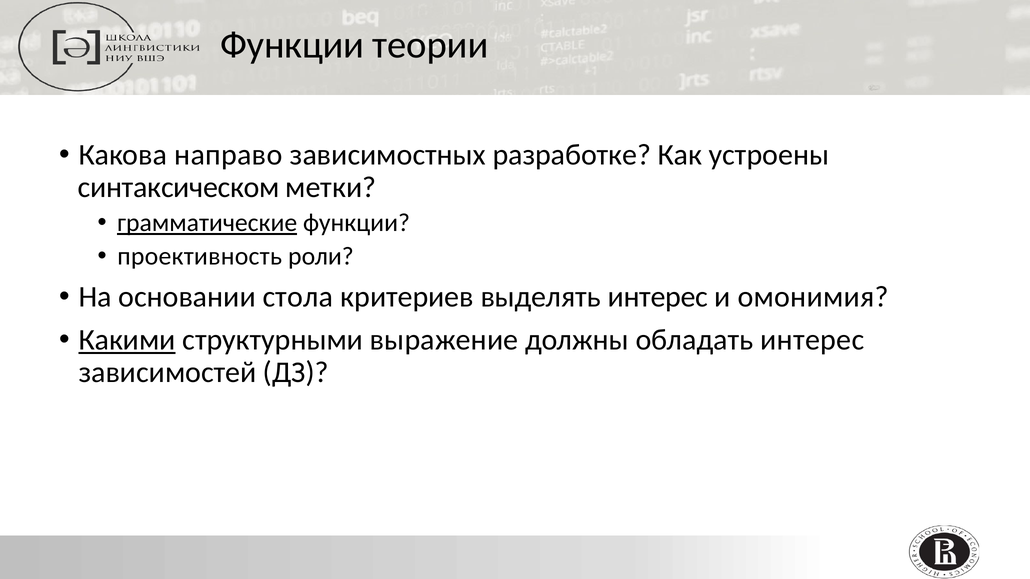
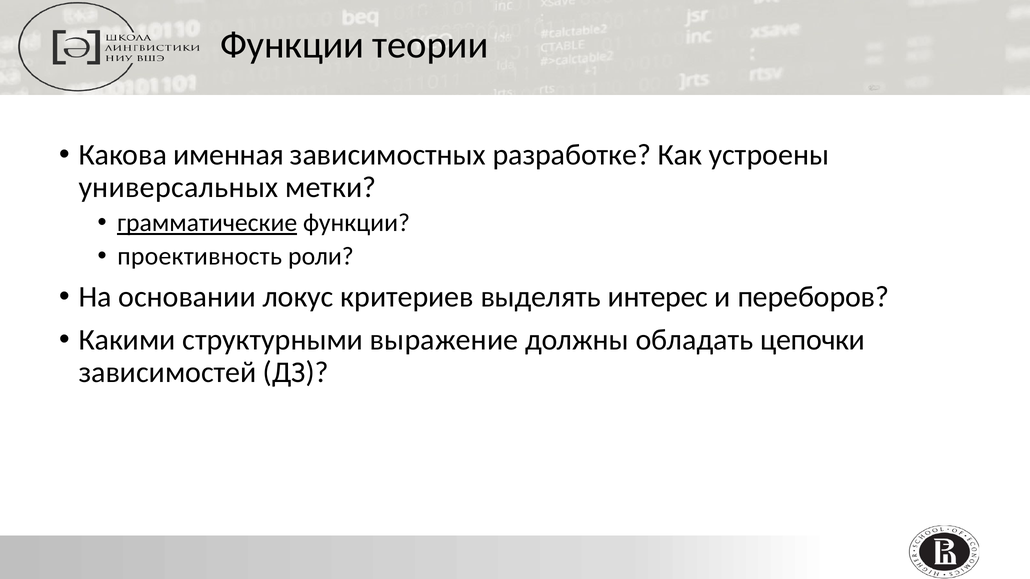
направо: направо -> именная (229, 155)
синтаксическом: синтаксическом -> универсальных (178, 188)
стола: стола -> локус (298, 297)
омонимия: омонимия -> переборов (813, 297)
Какими underline: present -> none (127, 340)
обладать интерес: интерес -> цепочки (813, 340)
